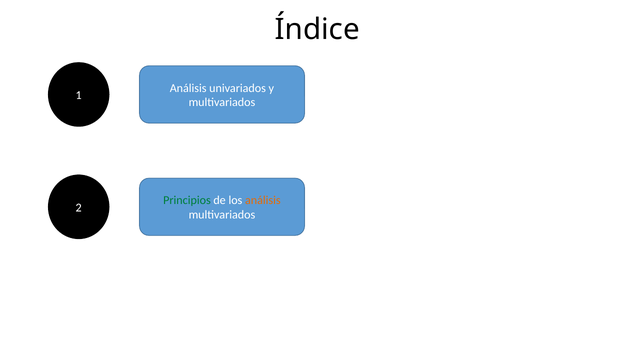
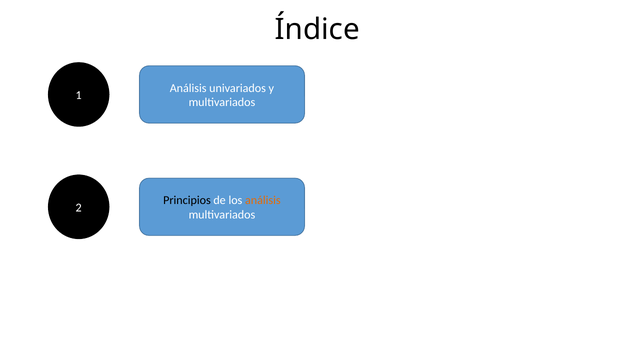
Principios colour: green -> black (187, 201)
